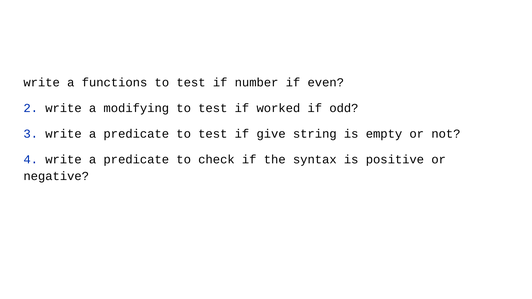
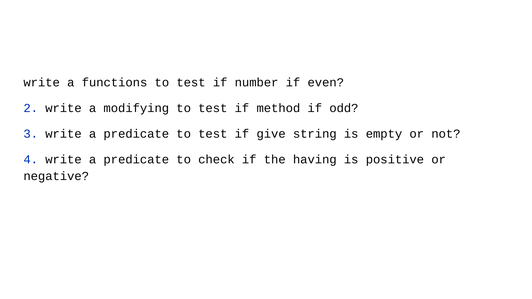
worked: worked -> method (278, 108)
syntax: syntax -> having (315, 160)
